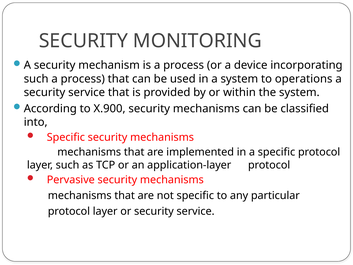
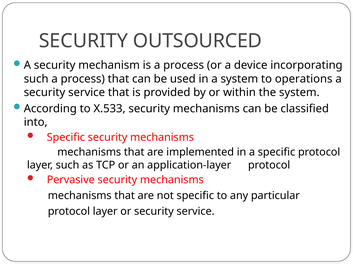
MONITORING: MONITORING -> OUTSOURCED (198, 41)
X.900: X.900 -> X.533 (110, 109)
